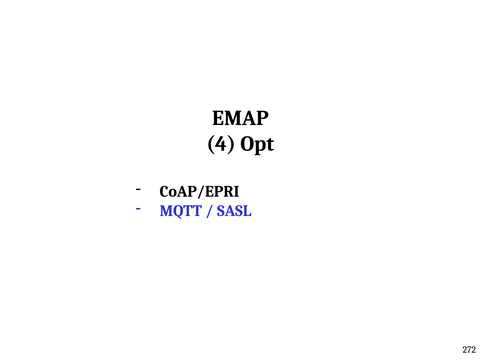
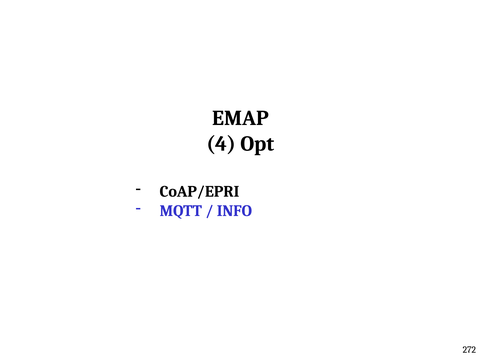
SASL: SASL -> INFO (234, 211)
